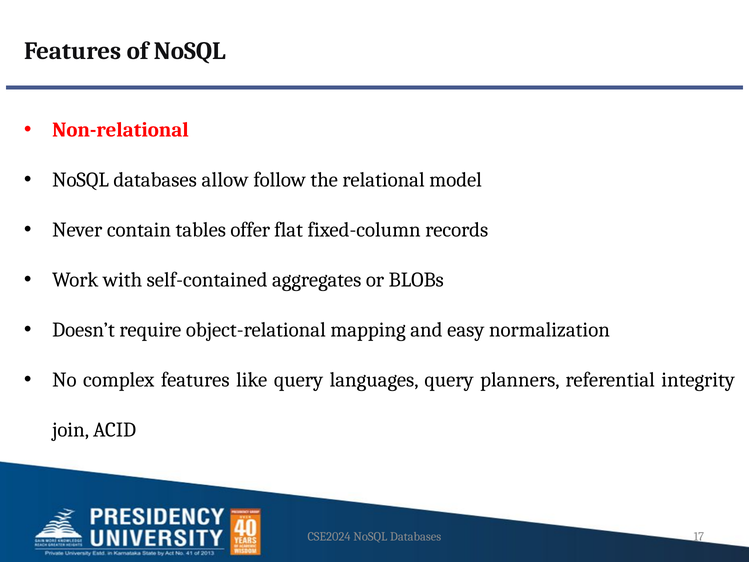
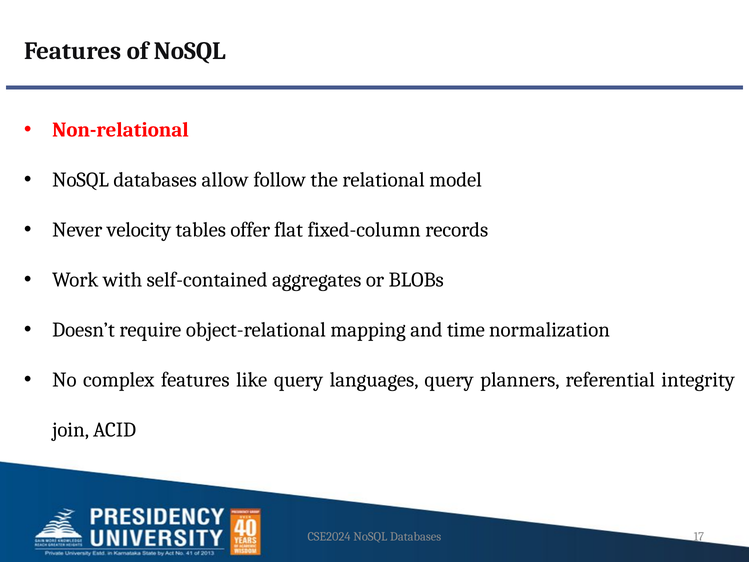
contain: contain -> velocity (139, 230)
easy: easy -> time (466, 330)
